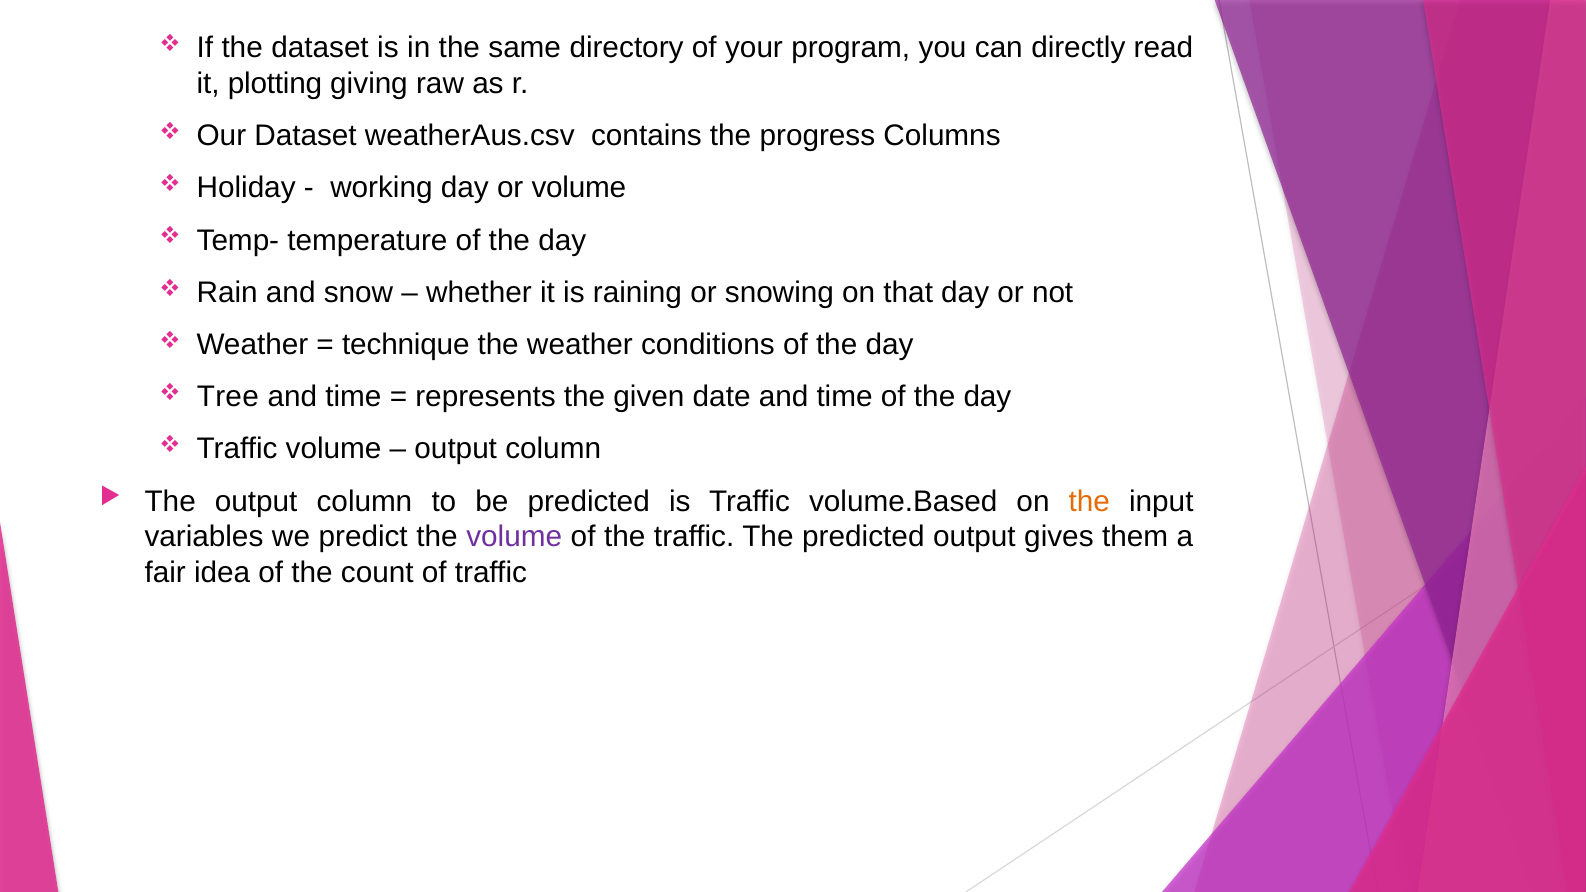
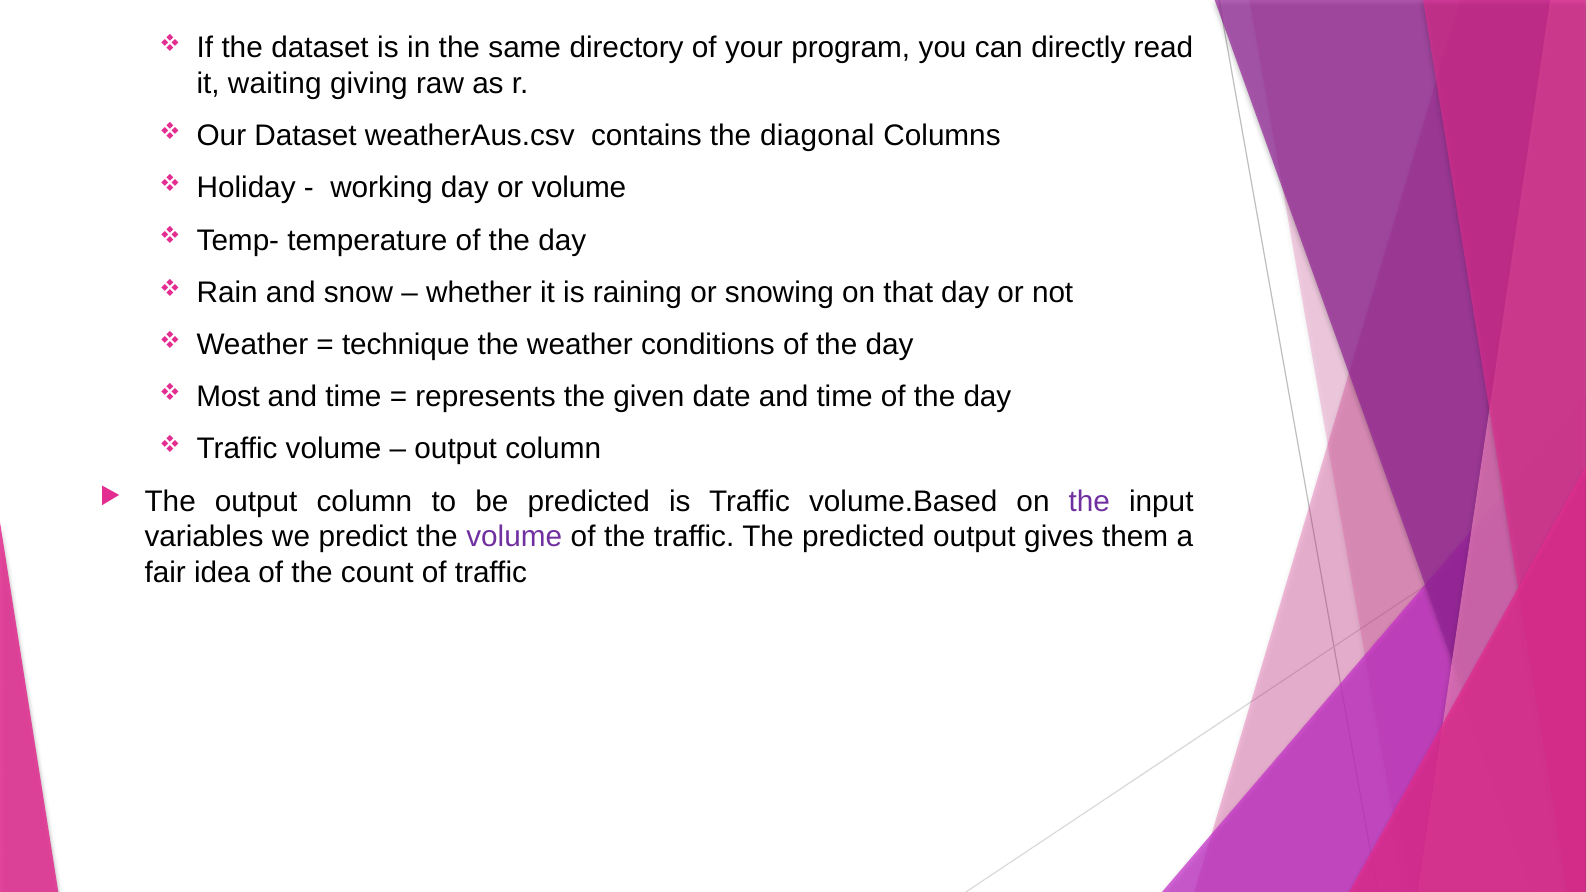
plotting: plotting -> waiting (275, 84)
progress: progress -> diagonal (817, 136)
Tree: Tree -> Most (228, 397)
the colour: orange -> purple (1089, 501)
